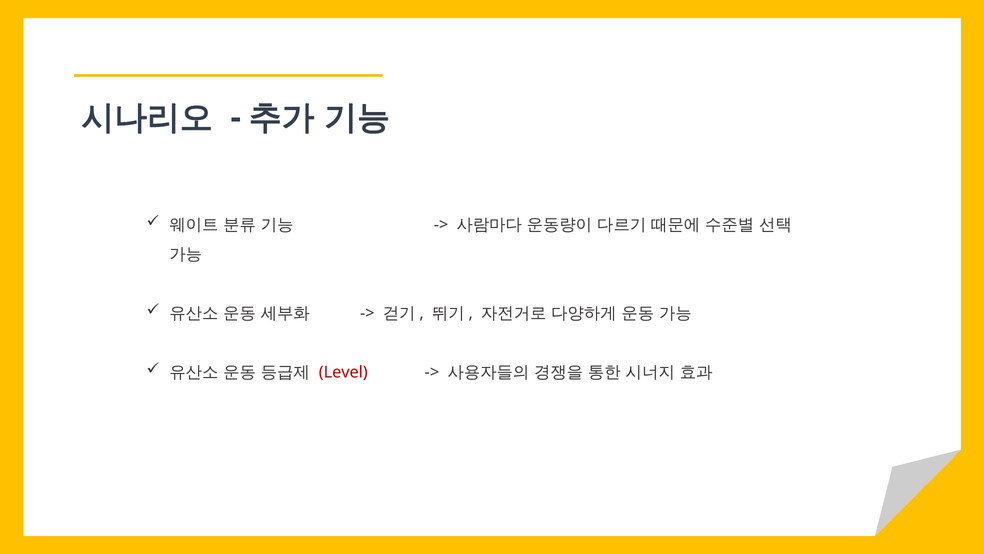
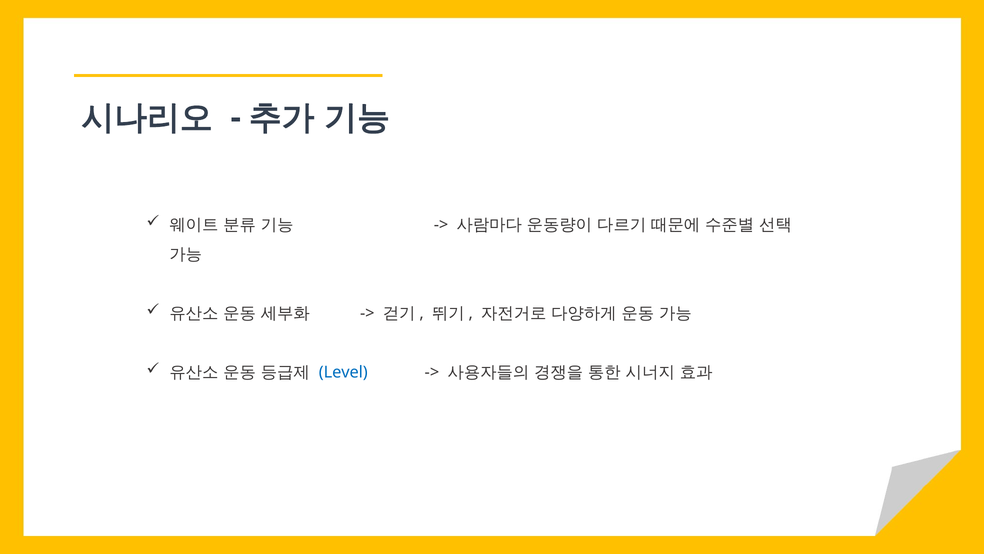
Level colour: red -> blue (343, 372)
